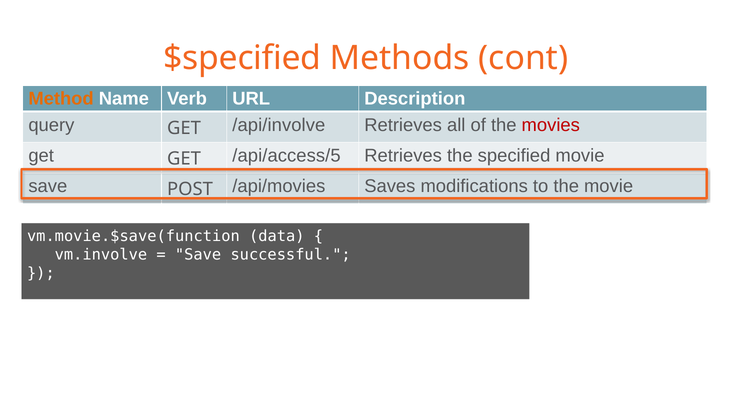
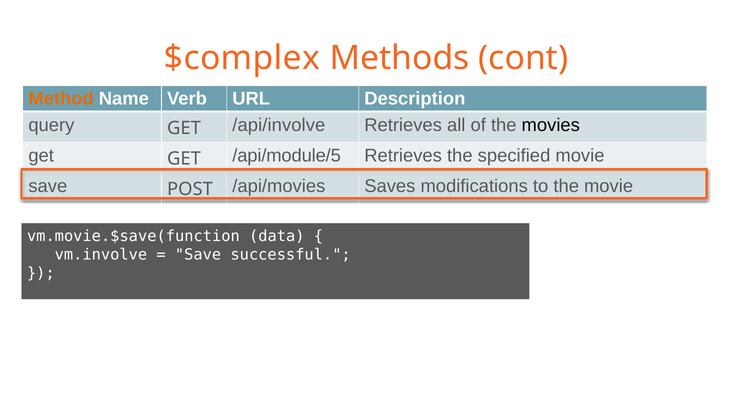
$specified: $specified -> $complex (242, 58)
movies colour: red -> black (551, 125)
/api/access/5: /api/access/5 -> /api/module/5 (287, 156)
